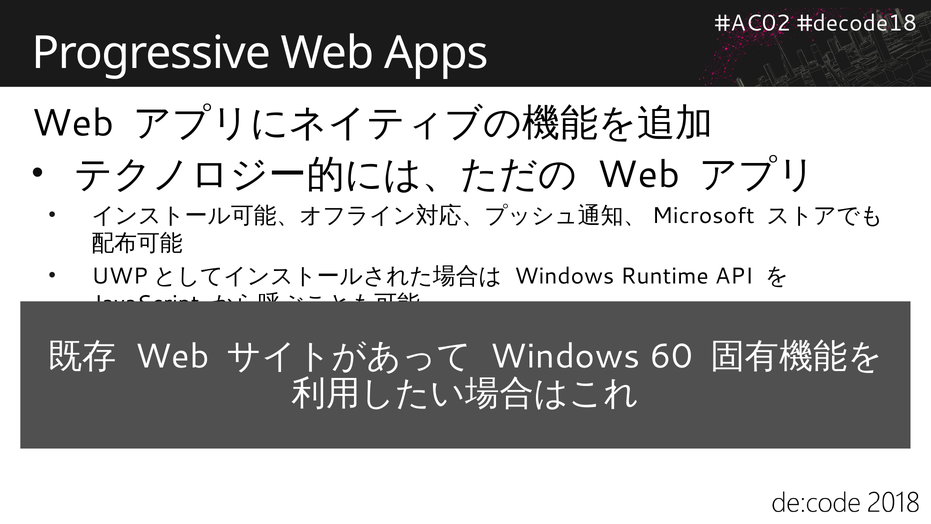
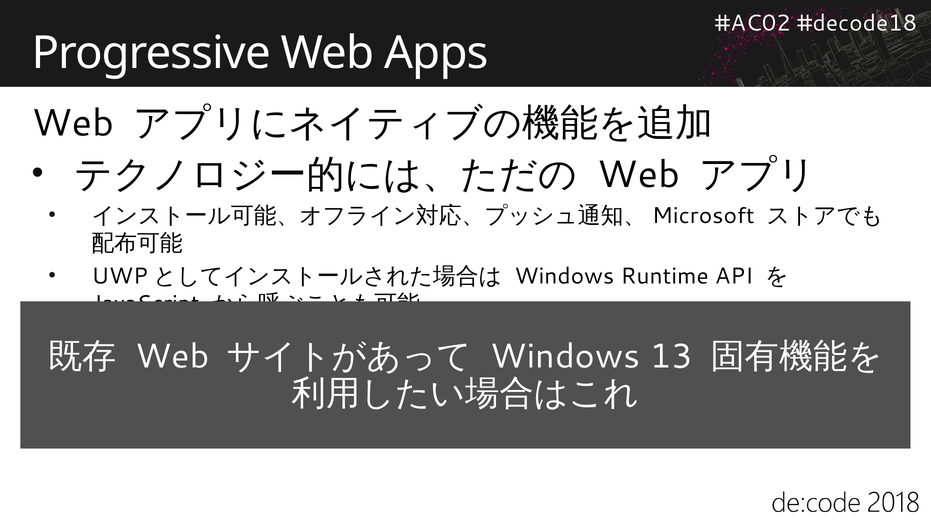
60: 60 -> 13 (671, 356)
